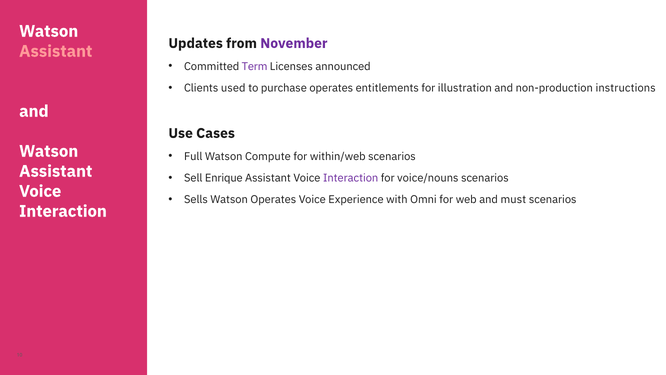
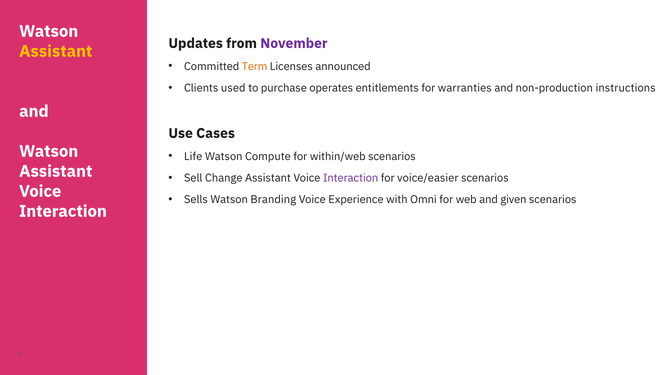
Assistant colour: pink -> yellow (56, 51)
Term colour: purple -> orange (255, 66)
illustration: illustration -> warranties (465, 88)
Full: Full -> Life (193, 156)
Enrique: Enrique -> Change (224, 178)
voice/nouns: voice/nouns -> voice/easier (428, 178)
Watson Operates: Operates -> Branding (273, 200)
must: must -> given (513, 200)
